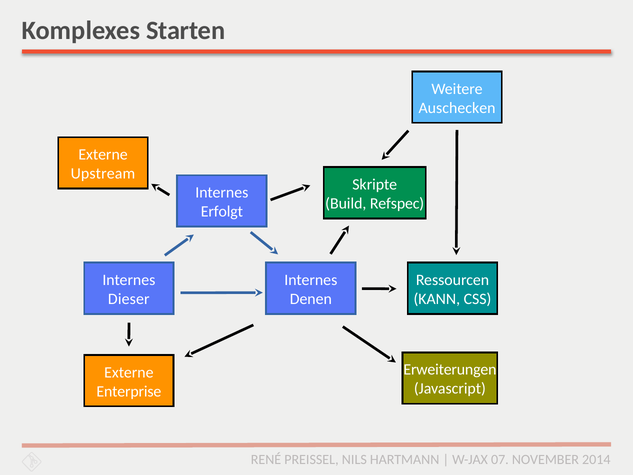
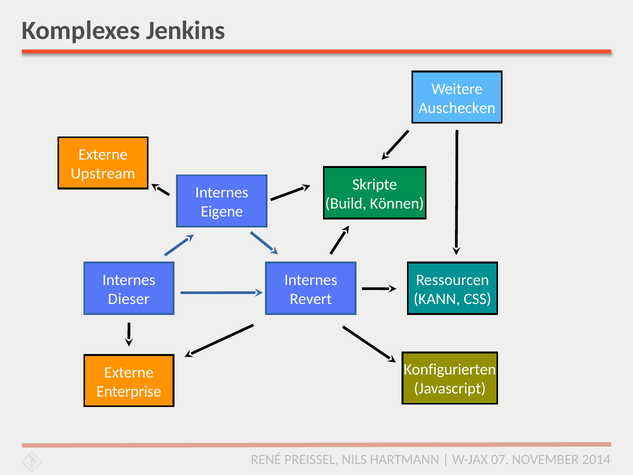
Starten: Starten -> Jenkins (186, 31)
Refspec: Refspec -> Können (397, 203)
Erfolgt: Erfolgt -> Eigene (222, 211)
Denen: Denen -> Revert (311, 299)
Erweiterungen: Erweiterungen -> Konfigurierten (450, 370)
